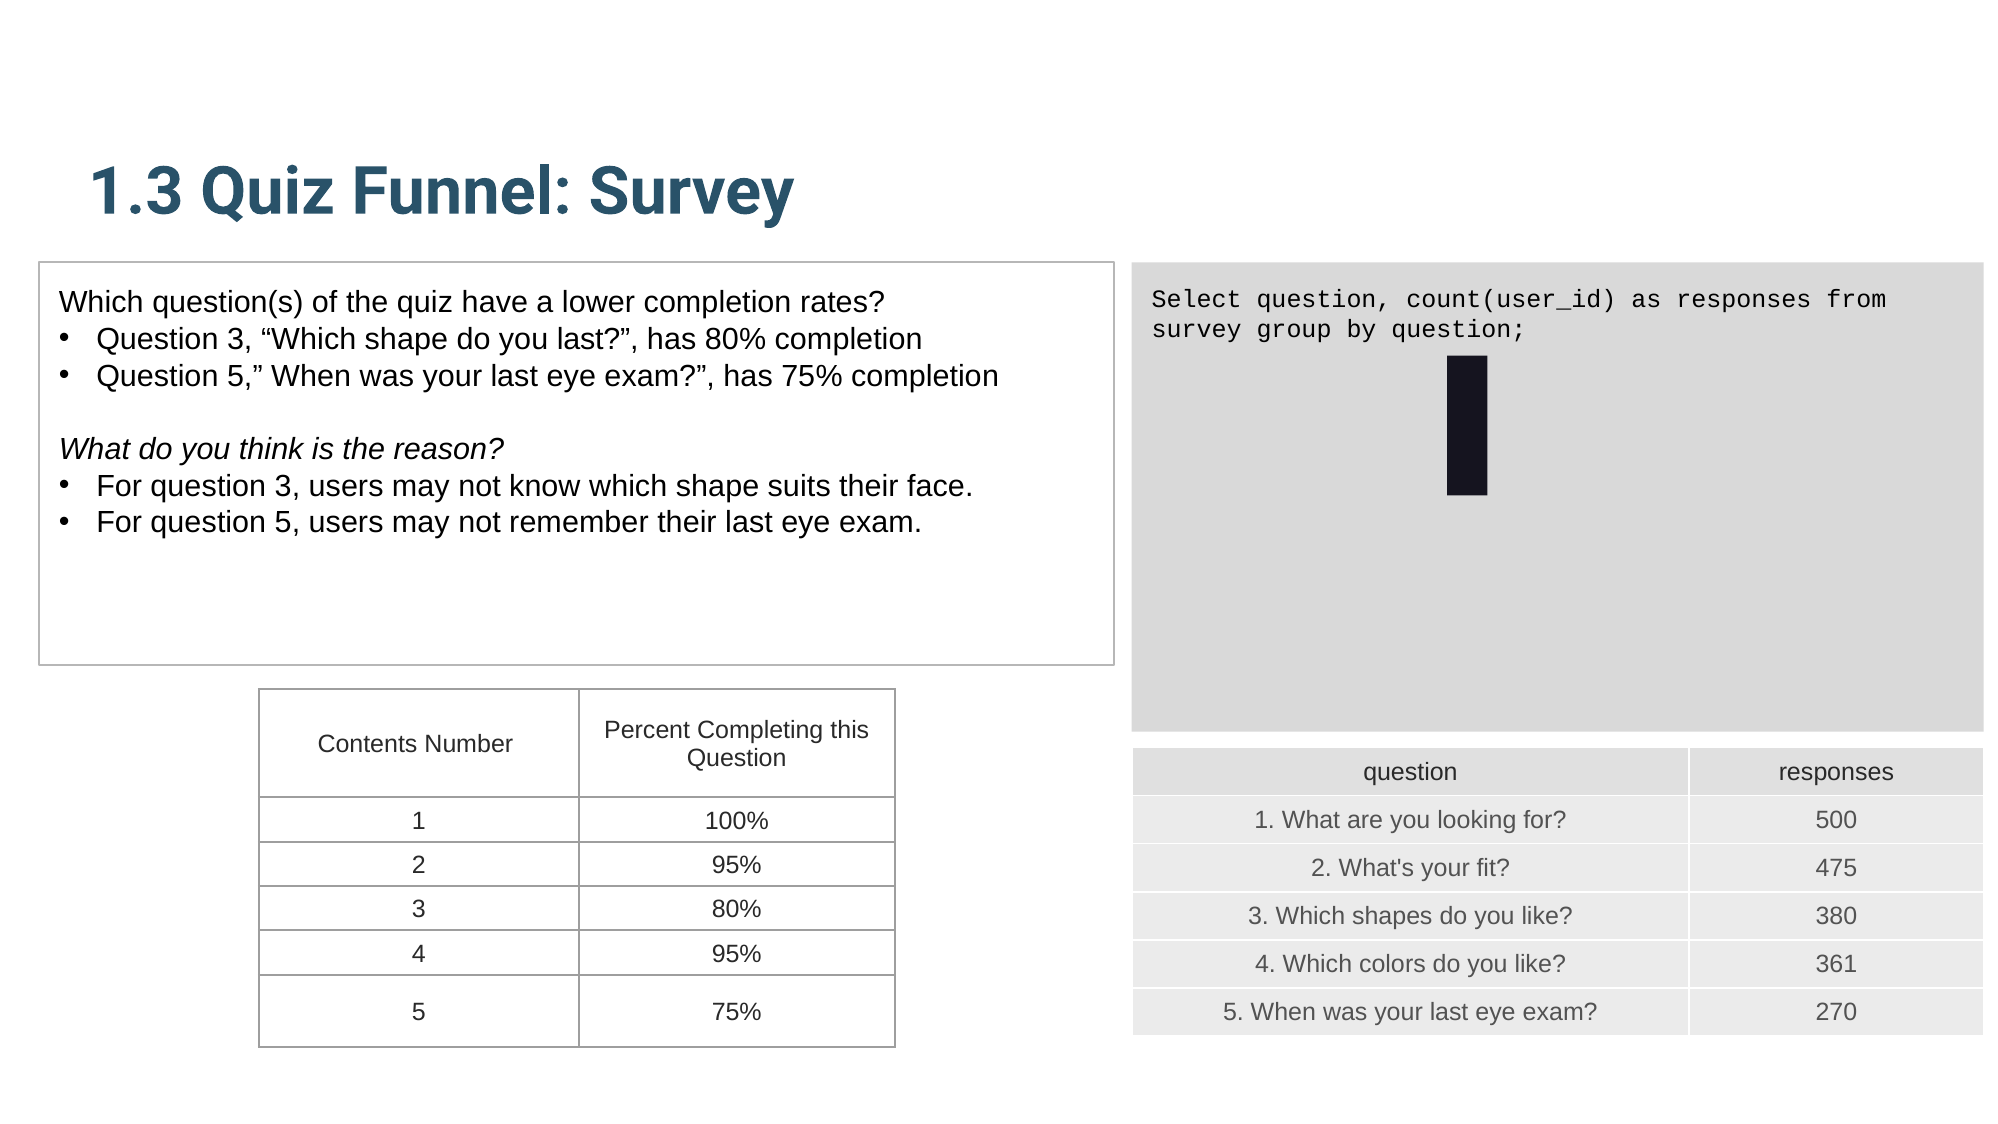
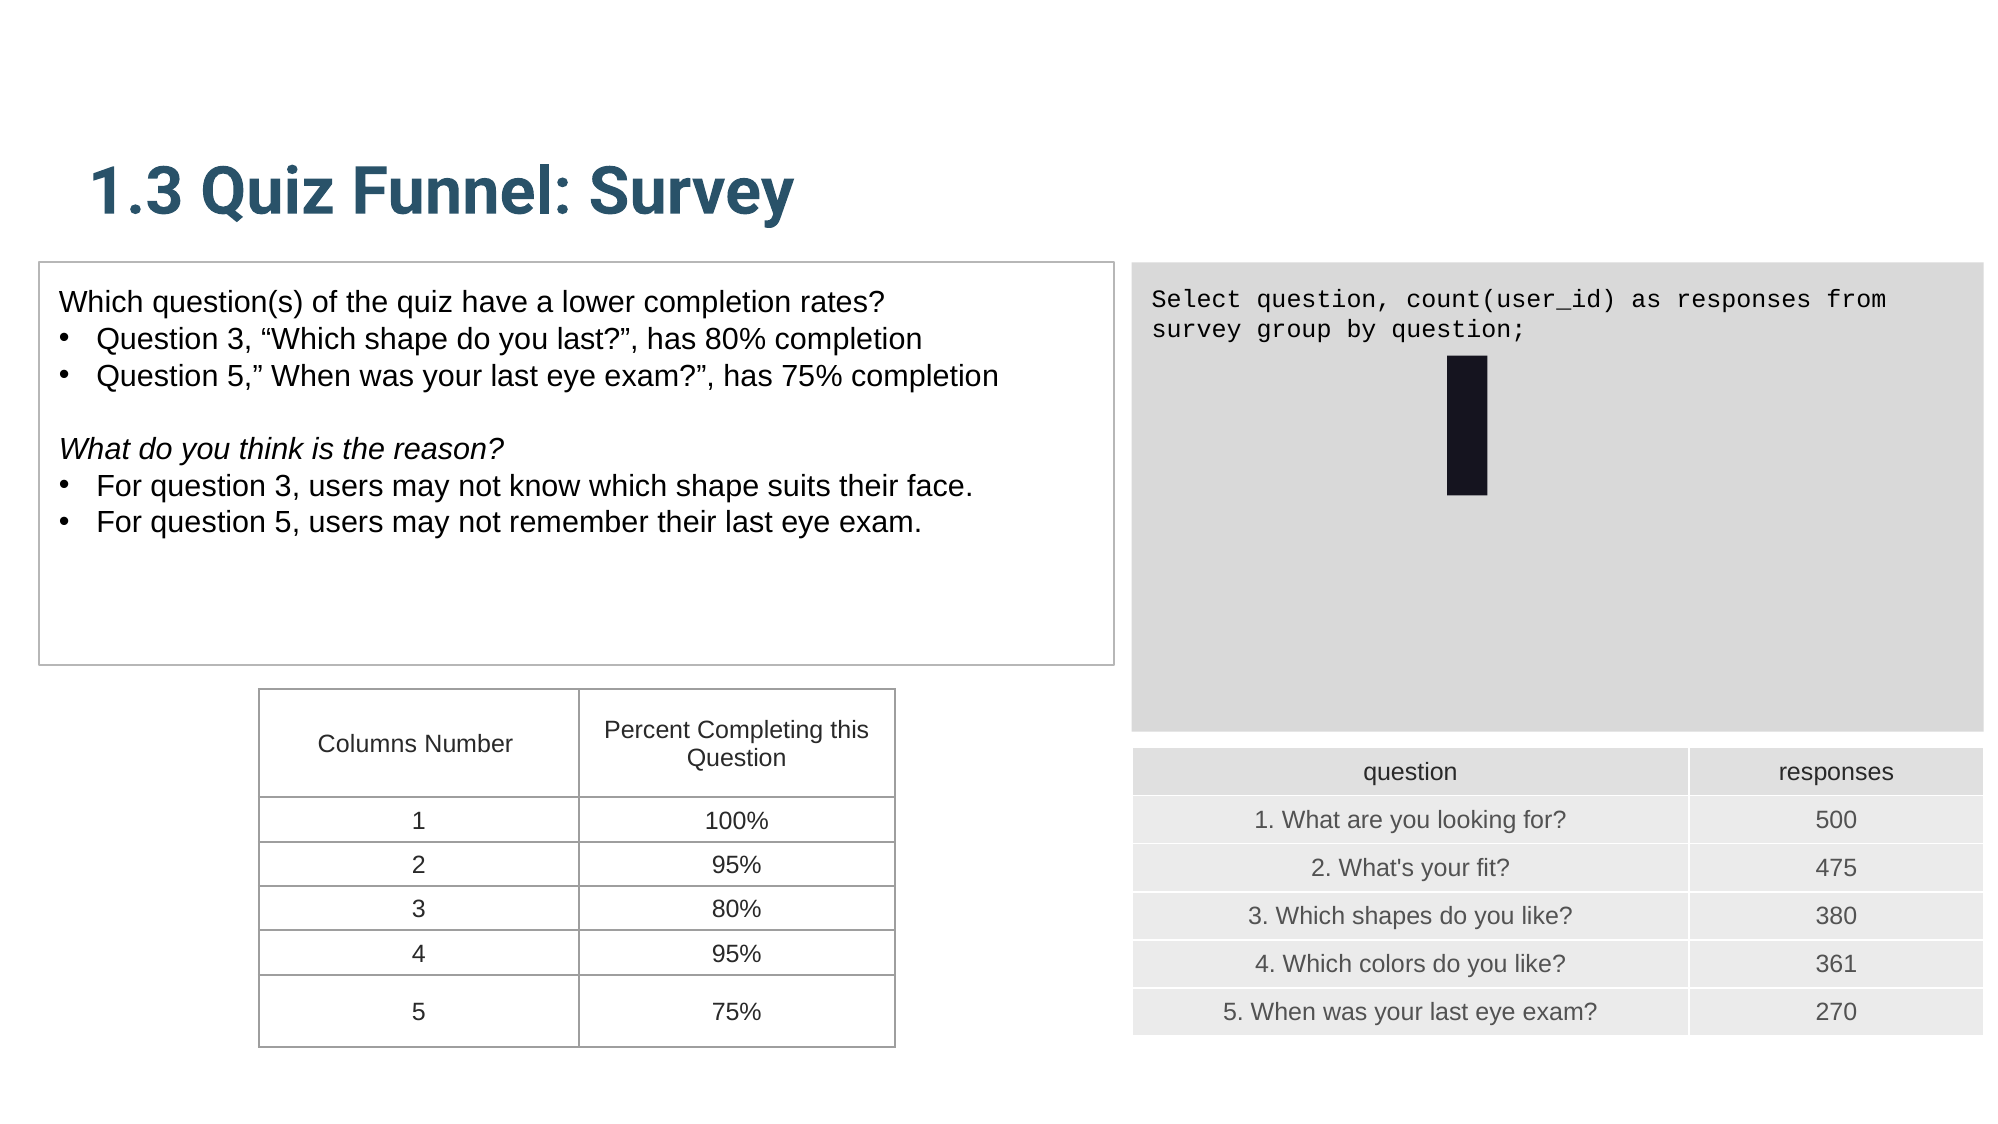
Contents: Contents -> Columns (367, 745)
